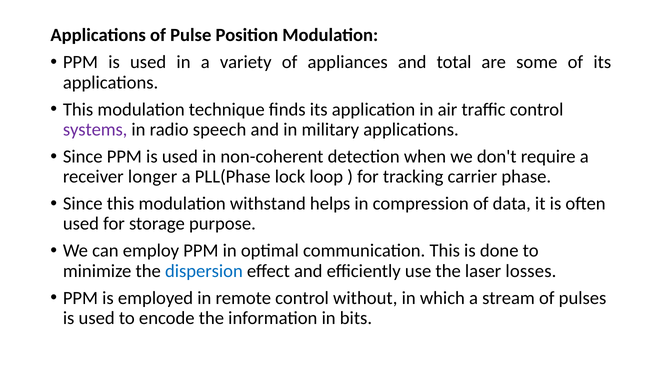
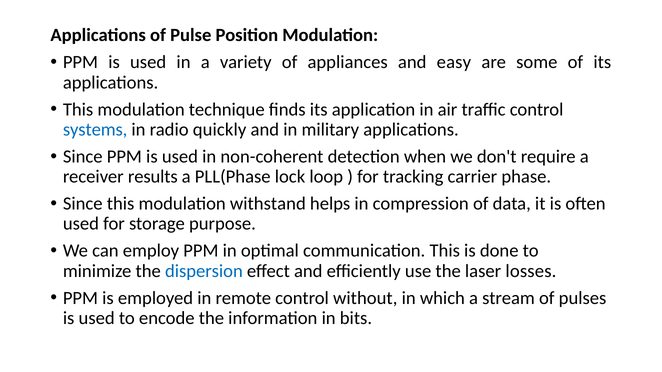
total: total -> easy (454, 62)
systems colour: purple -> blue (95, 130)
speech: speech -> quickly (220, 130)
longer: longer -> results (153, 177)
